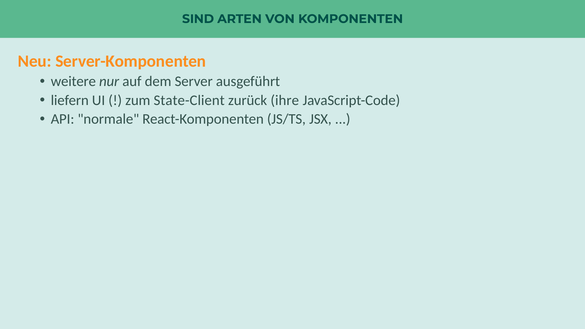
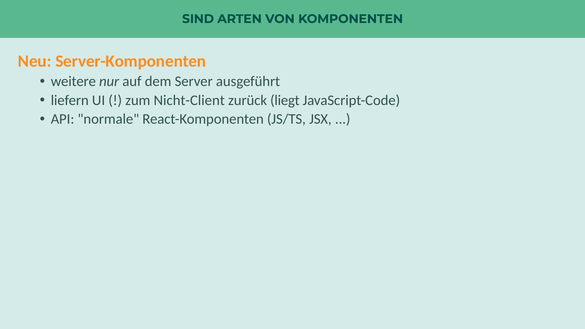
State-Client: State-Client -> Nicht-Client (189, 100)
ihre: ihre -> liegt (285, 100)
